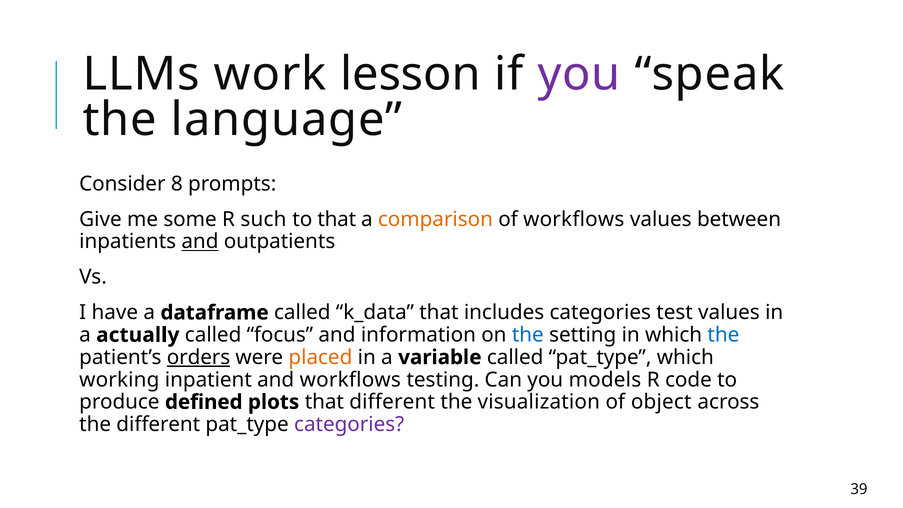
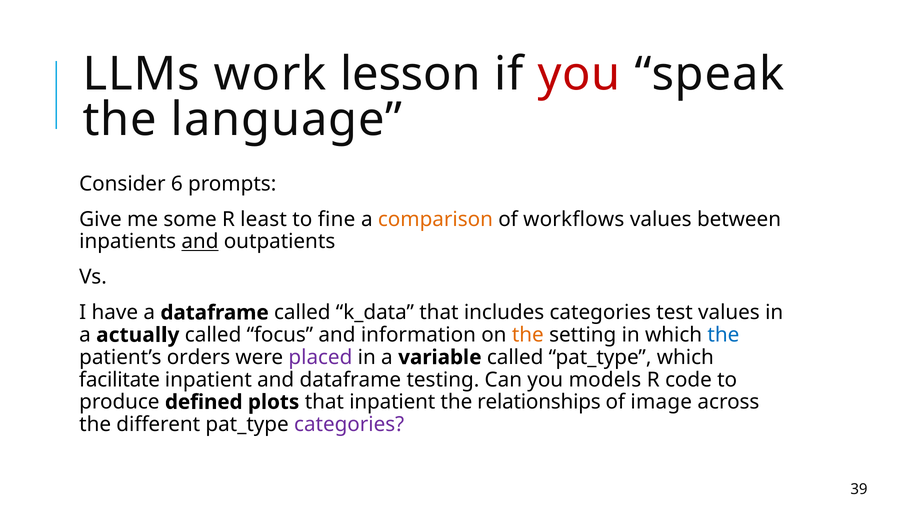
you colour: purple -> red (579, 74)
8: 8 -> 6 (177, 184)
such: such -> least (264, 219)
to that: that -> fine (337, 219)
the colour: blue -> orange (528, 335)
orders underline: present -> none (198, 357)
placed colour: orange -> purple (320, 357)
working: working -> facilitate (119, 380)
and workflows: workflows -> dataframe (350, 380)
that different: different -> inpatient (392, 402)
visualization: visualization -> relationships (539, 402)
object: object -> image (661, 402)
